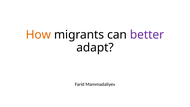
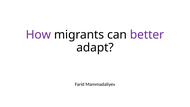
How colour: orange -> purple (38, 35)
